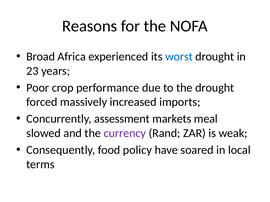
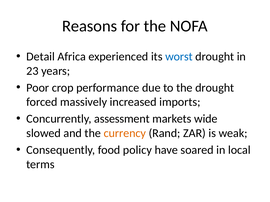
Broad: Broad -> Detail (41, 57)
meal: meal -> wide (206, 119)
currency colour: purple -> orange (125, 134)
